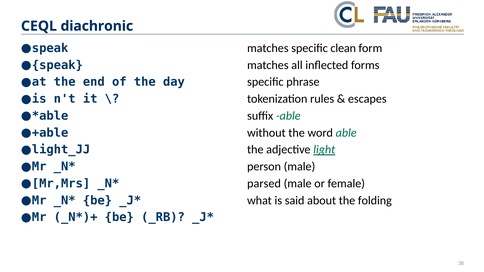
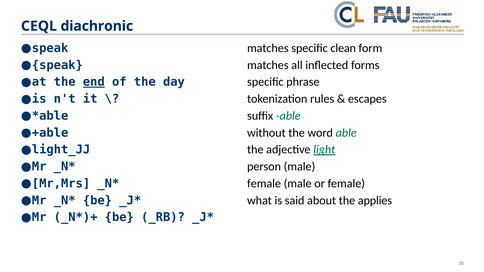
end underline: none -> present (94, 82)
parsed: parsed -> female (264, 184)
folding: folding -> applies (375, 201)
